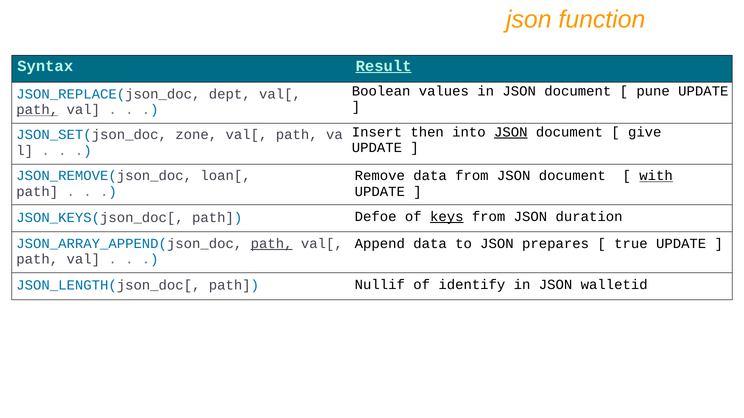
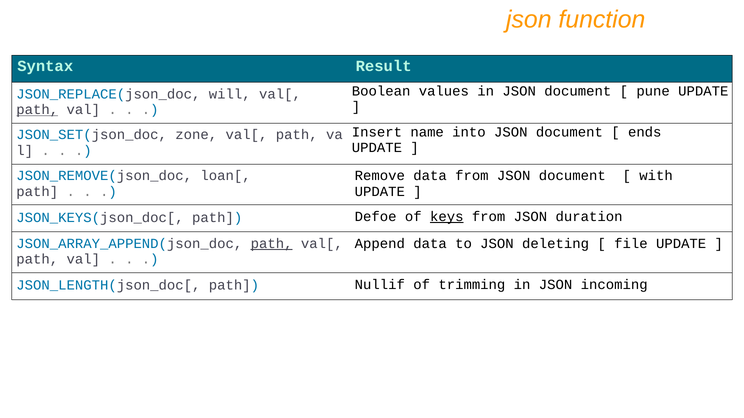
Result underline: present -> none (384, 66)
dept: dept -> will (230, 94)
then: then -> name (427, 132)
JSON underline: present -> none (511, 132)
give: give -> ends (645, 132)
with underline: present -> none (656, 176)
prepares: prepares -> deleting (556, 244)
true: true -> file (631, 244)
identify: identify -> trimming (472, 285)
walletid: walletid -> incoming (614, 285)
